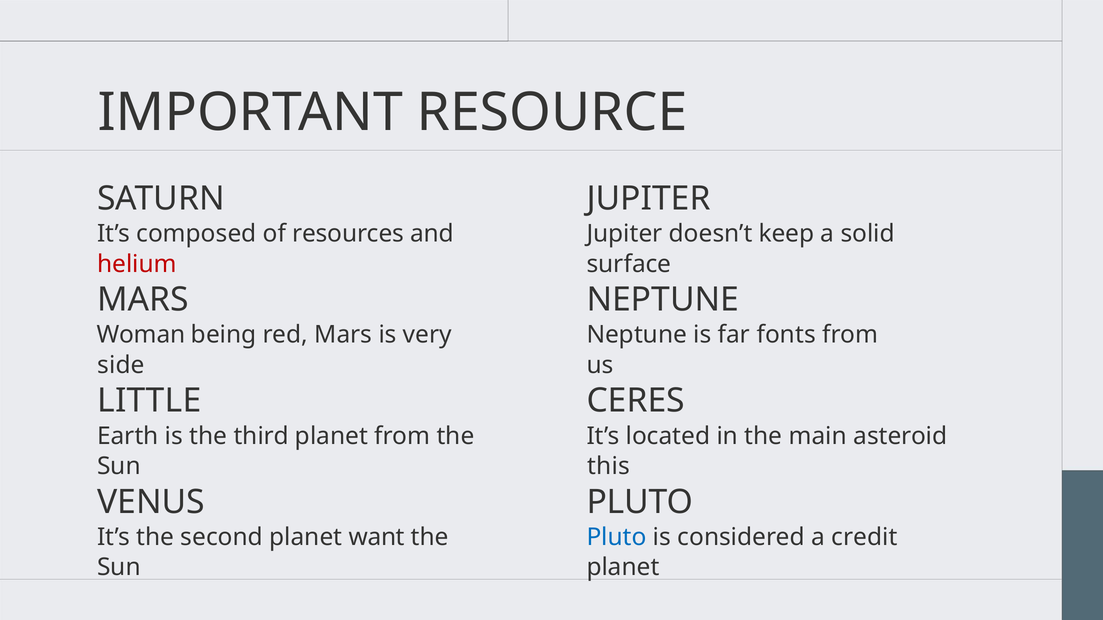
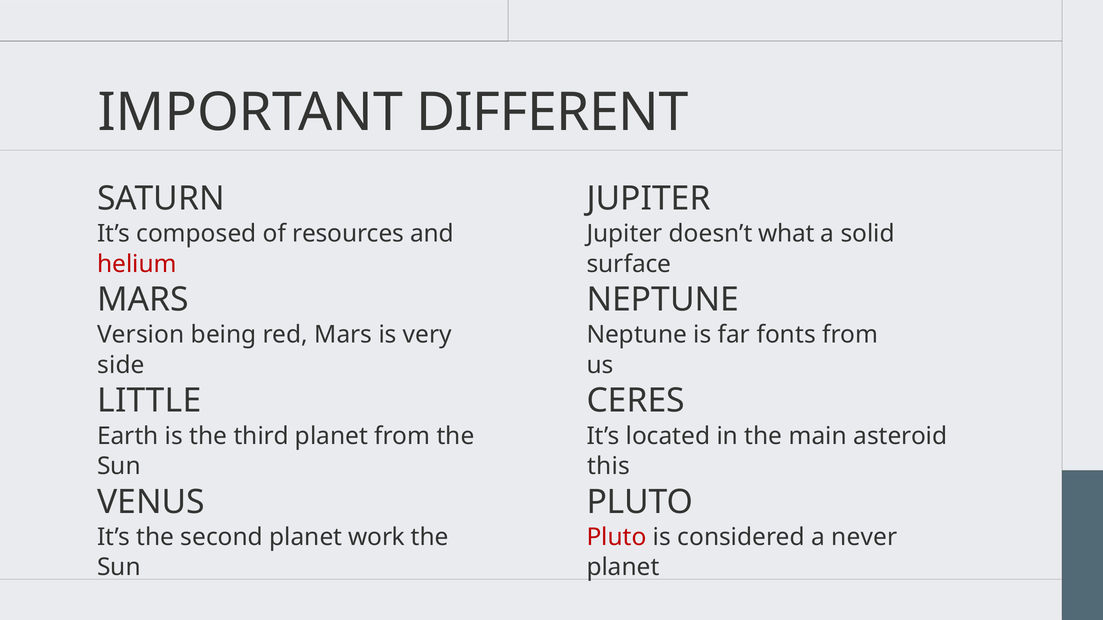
RESOURCE: RESOURCE -> DIFFERENT (552, 113)
keep: keep -> what (787, 234)
Woman: Woman -> Version (141, 335)
want: want -> work (377, 537)
Pluto colour: blue -> red (617, 537)
credit: credit -> never (864, 537)
